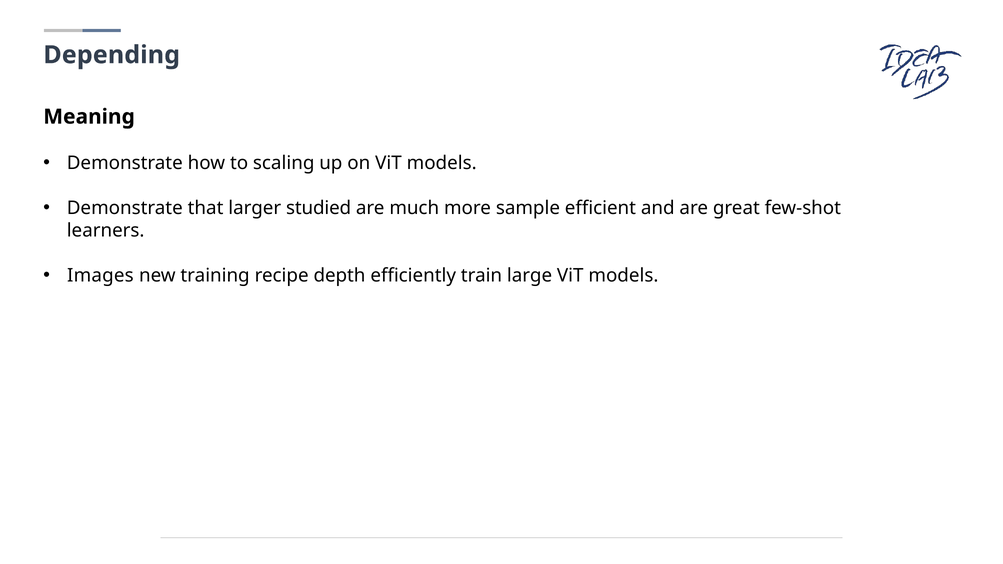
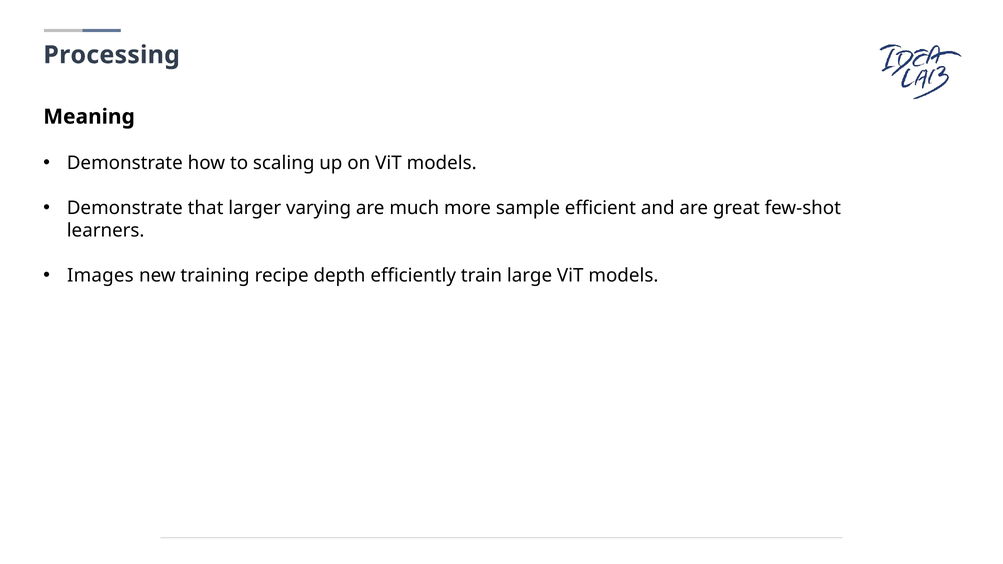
Depending: Depending -> Processing (112, 55)
studied: studied -> varying (319, 208)
